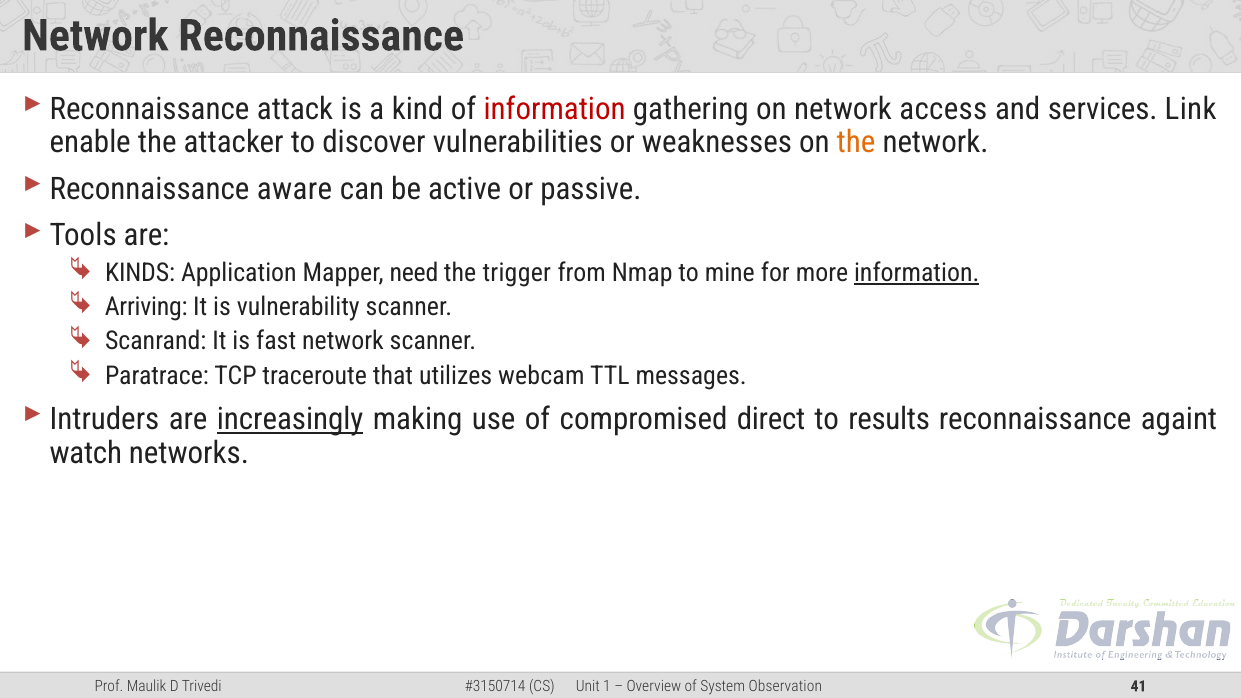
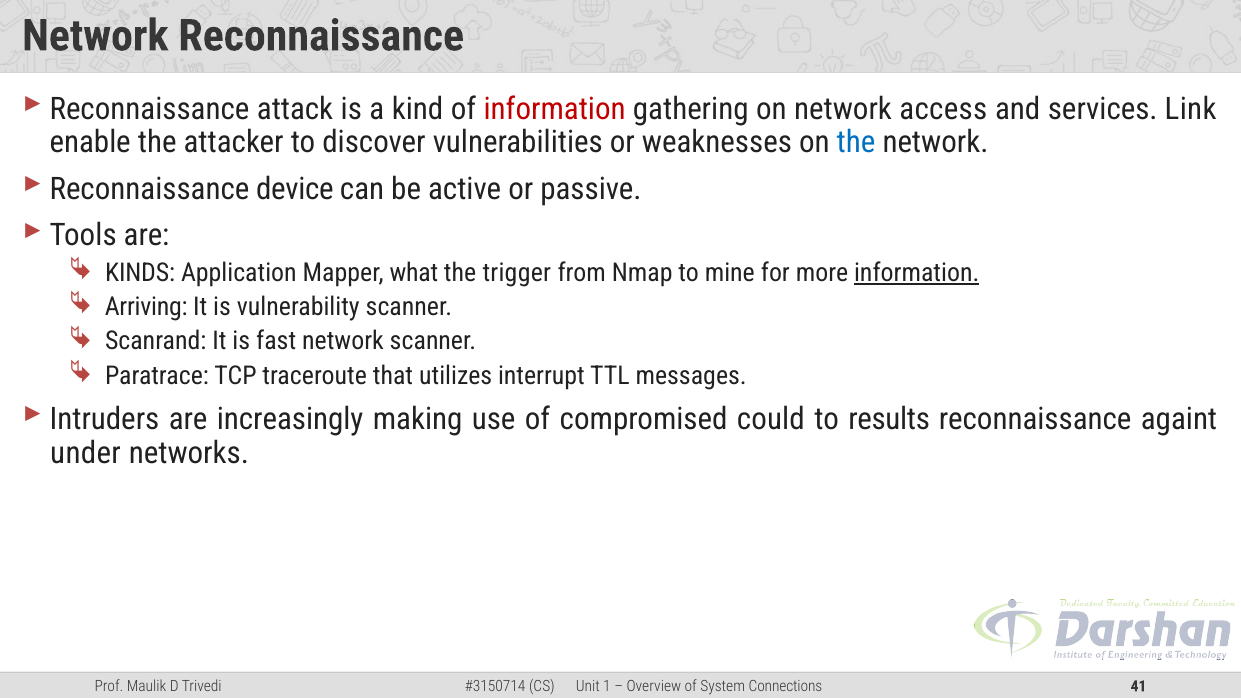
the colour: orange -> blue (856, 143)
aware: aware -> device (295, 189)
need: need -> what (414, 273)
webcam: webcam -> interrupt (541, 376)
increasingly underline: present -> none (290, 419)
direct: direct -> could (771, 419)
watch: watch -> under (86, 453)
Observation: Observation -> Connections (785, 686)
